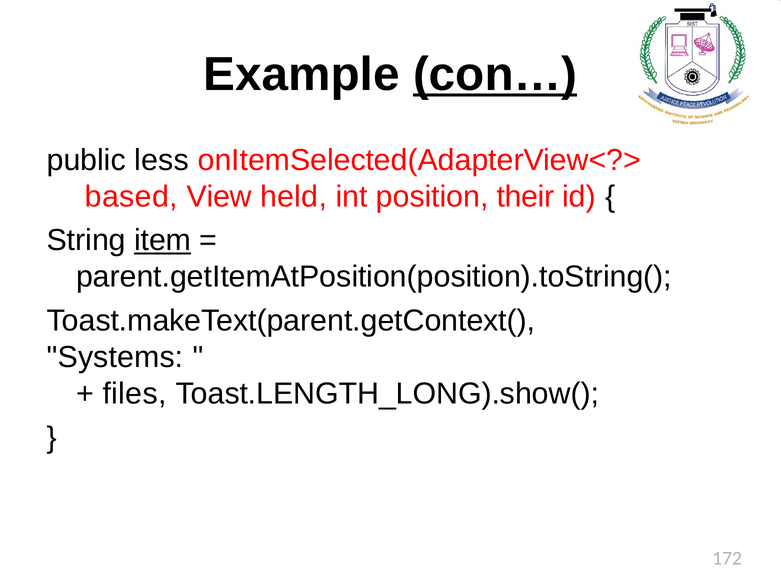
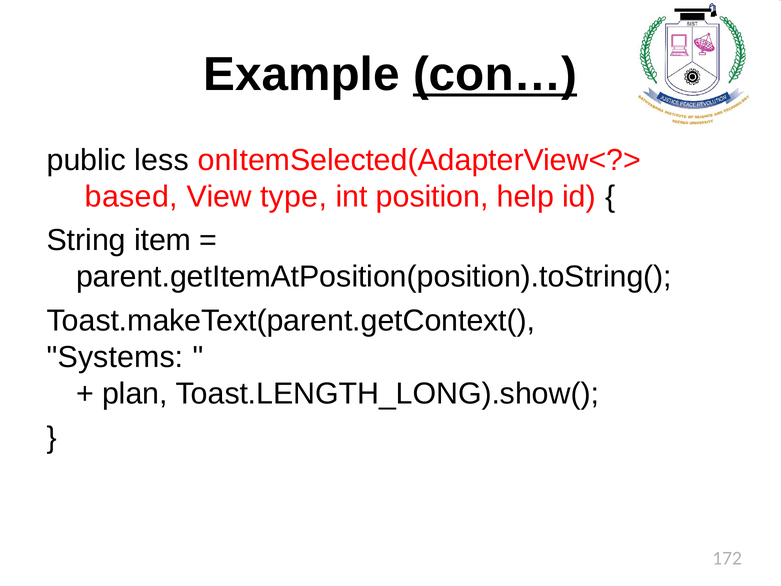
held: held -> type (294, 197)
their: their -> help (525, 197)
item underline: present -> none (163, 240)
files: files -> plan (135, 394)
